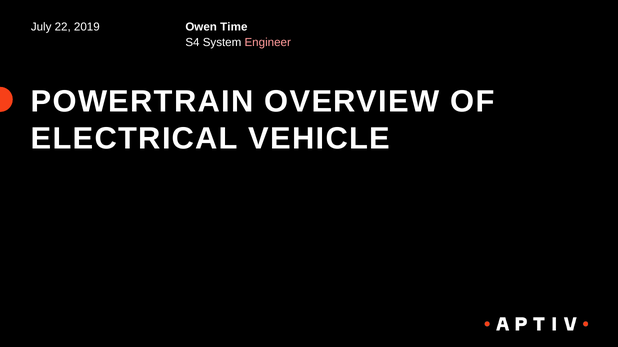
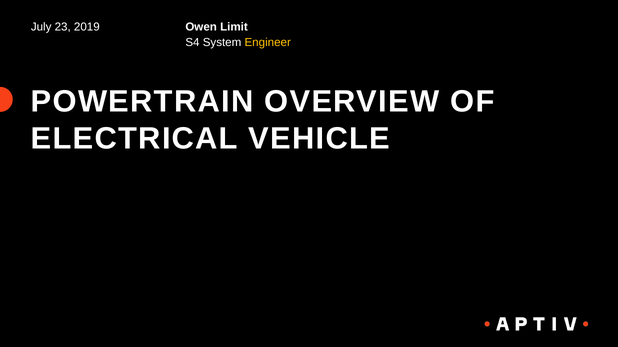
22: 22 -> 23 (63, 27)
Time: Time -> Limit (234, 27)
Engineer colour: pink -> yellow (268, 43)
